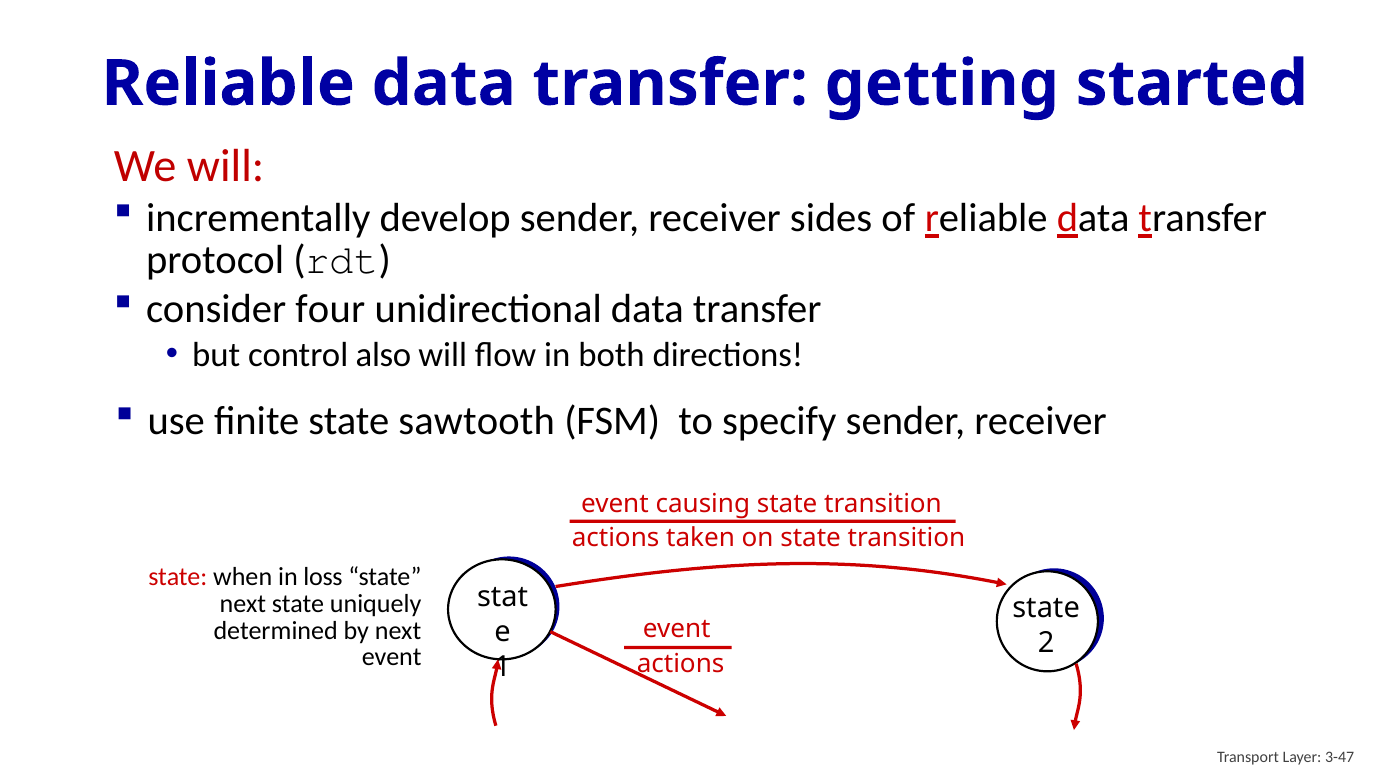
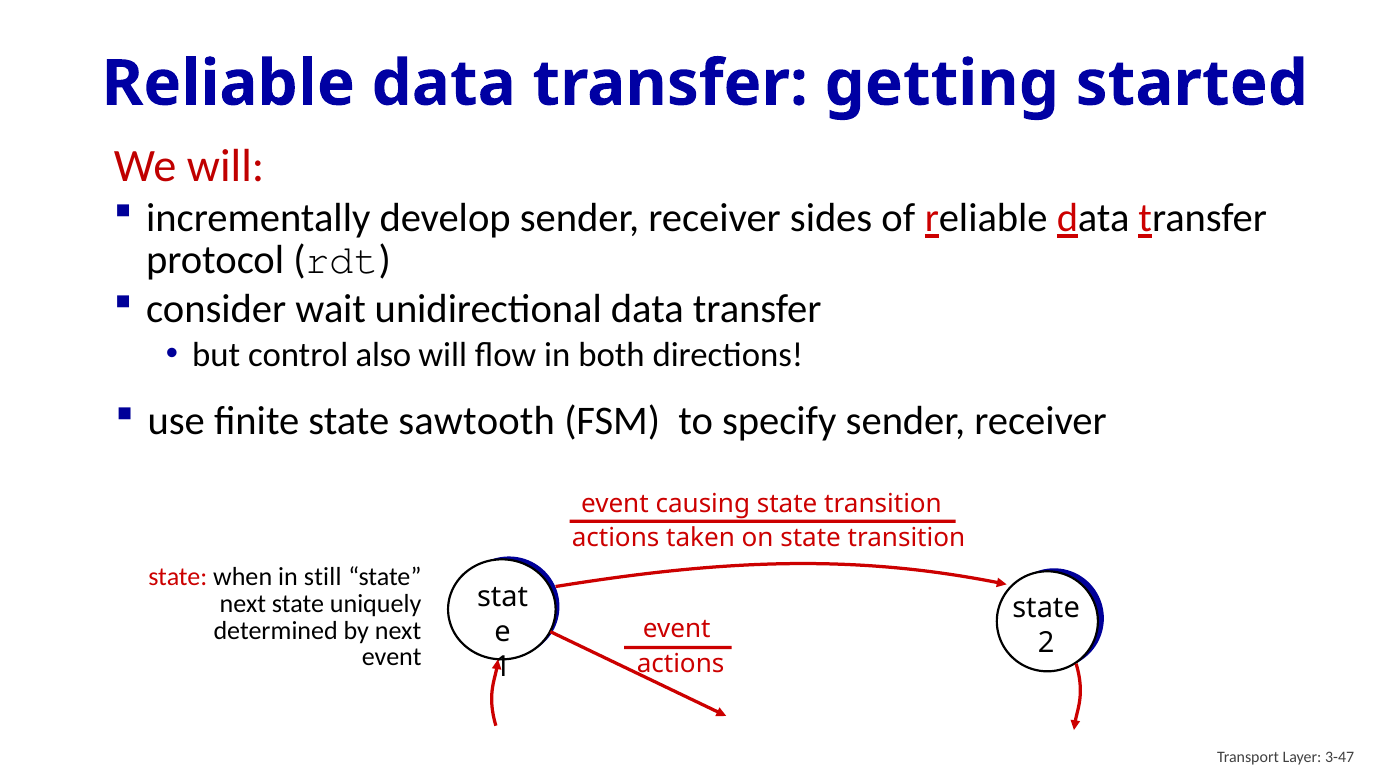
four: four -> wait (331, 309)
loss: loss -> still (323, 577)
